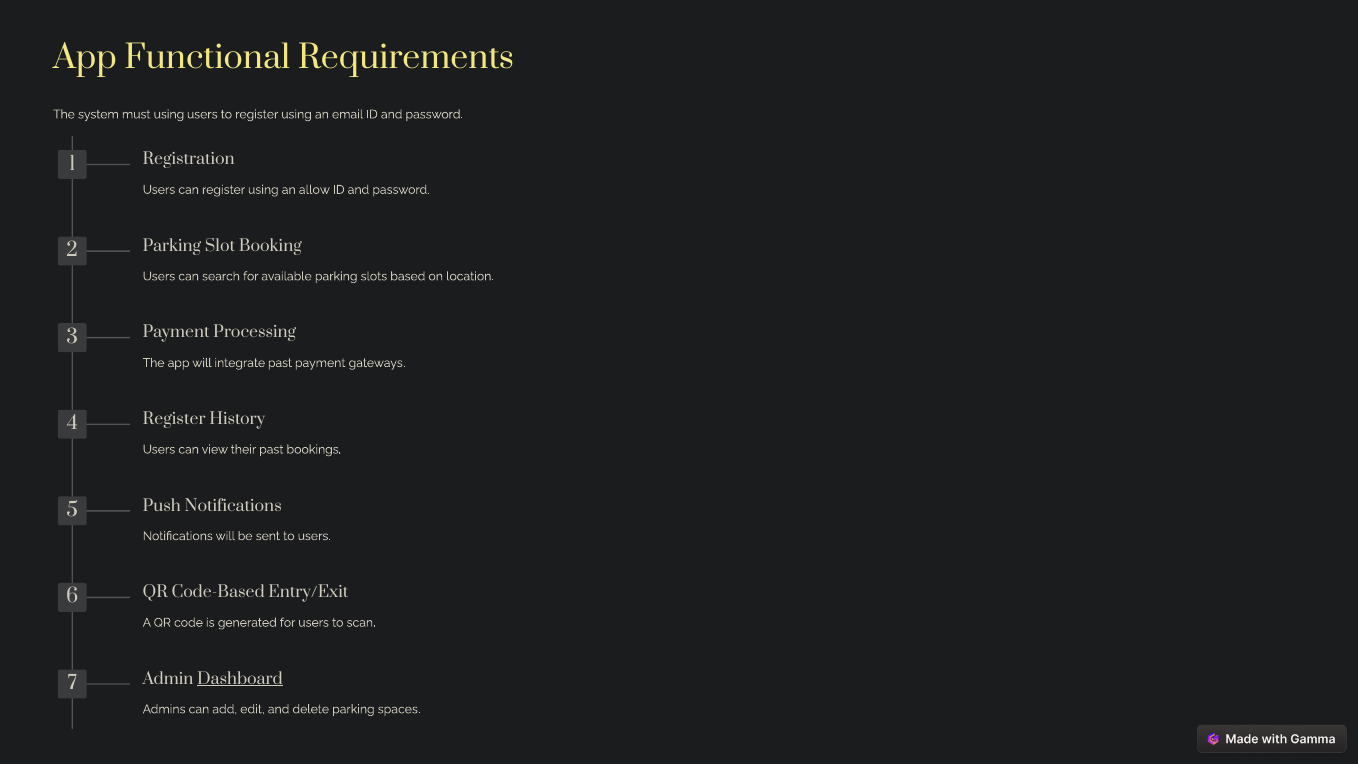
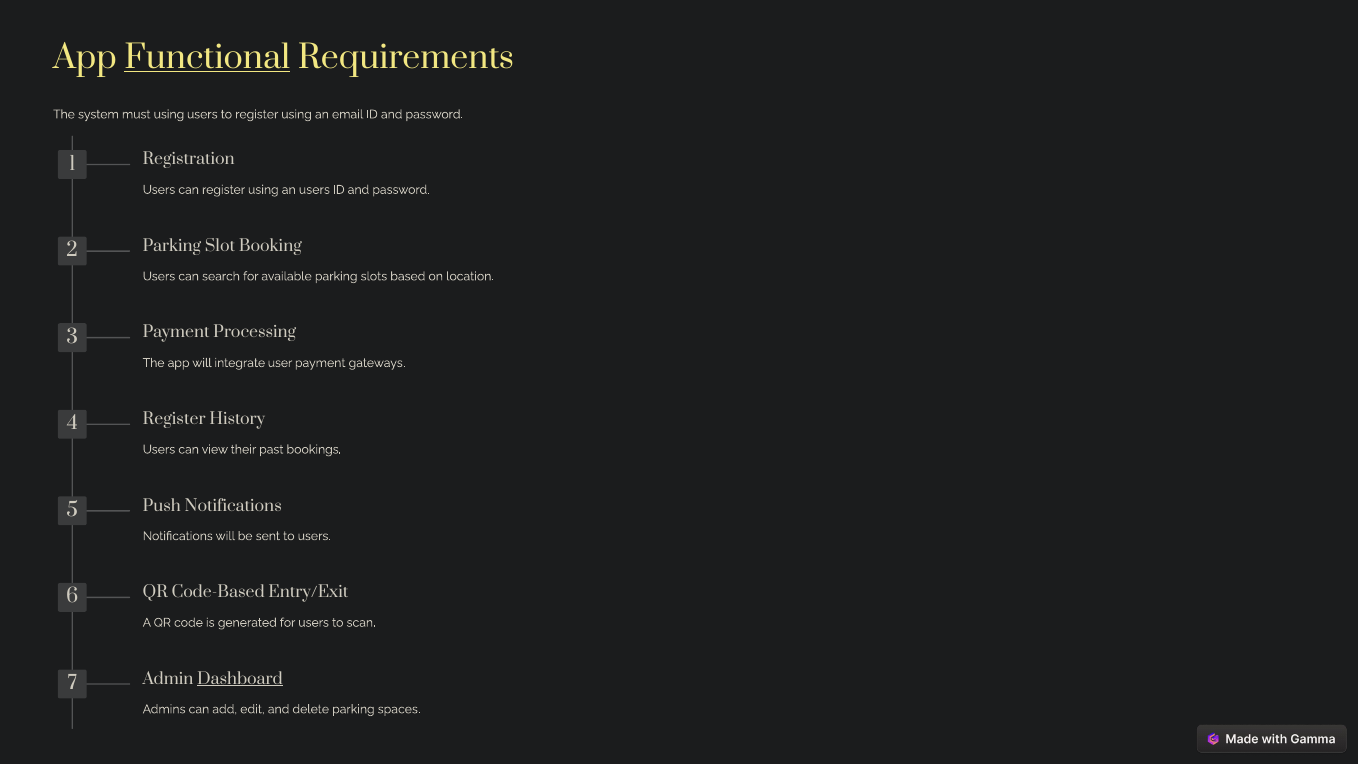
Functional underline: none -> present (207, 58)
an allow: allow -> users (314, 190)
integrate past: past -> user (280, 363)
